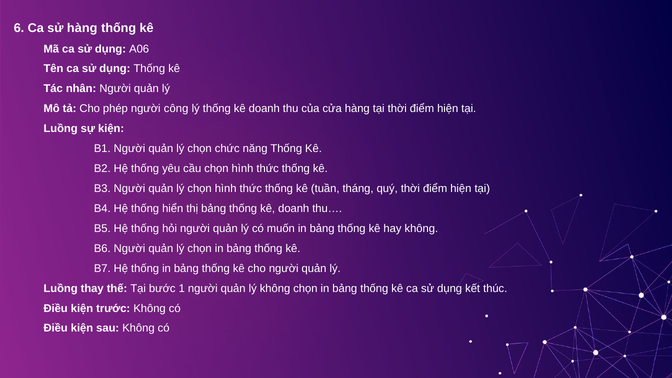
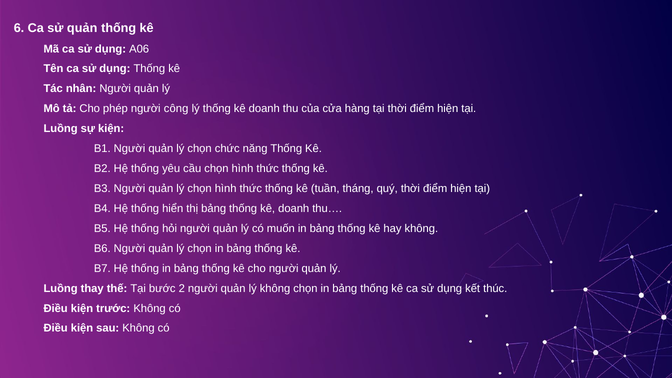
sử hàng: hàng -> quản (82, 28)
1: 1 -> 2 (182, 288)
